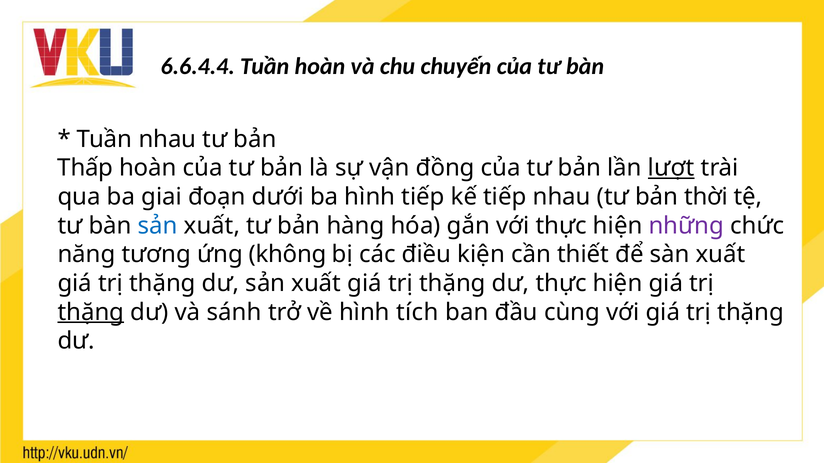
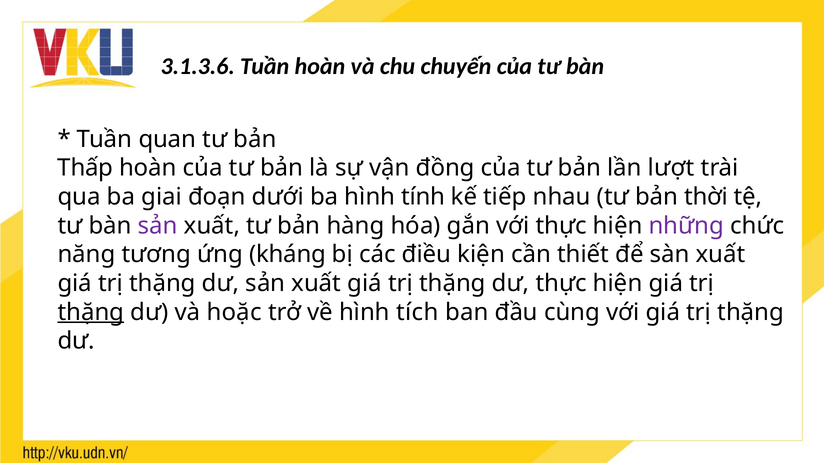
6.6.4.4: 6.6.4.4 -> 3.1.3.6 (198, 66)
Tuần nhau: nhau -> quan (167, 139)
lượt underline: present -> none (671, 168)
hình tiếp: tiếp -> tính (423, 197)
sản colour: blue -> purple (158, 226)
không: không -> kháng (288, 255)
sánh: sánh -> hoặc (234, 312)
